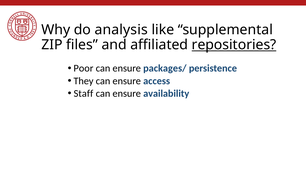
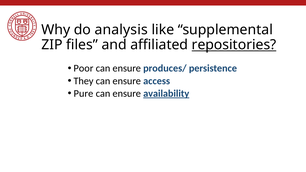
packages/: packages/ -> produces/ (165, 68)
Staff: Staff -> Pure (83, 94)
availability underline: none -> present (166, 94)
